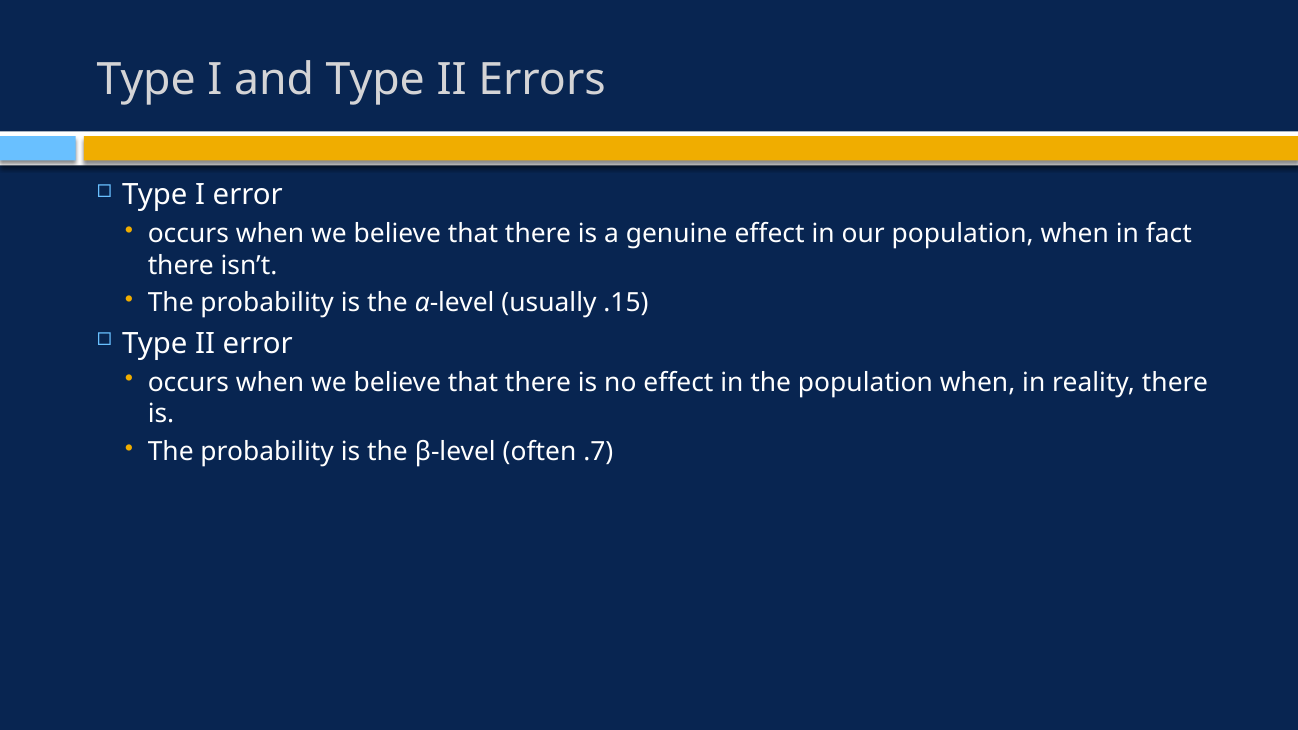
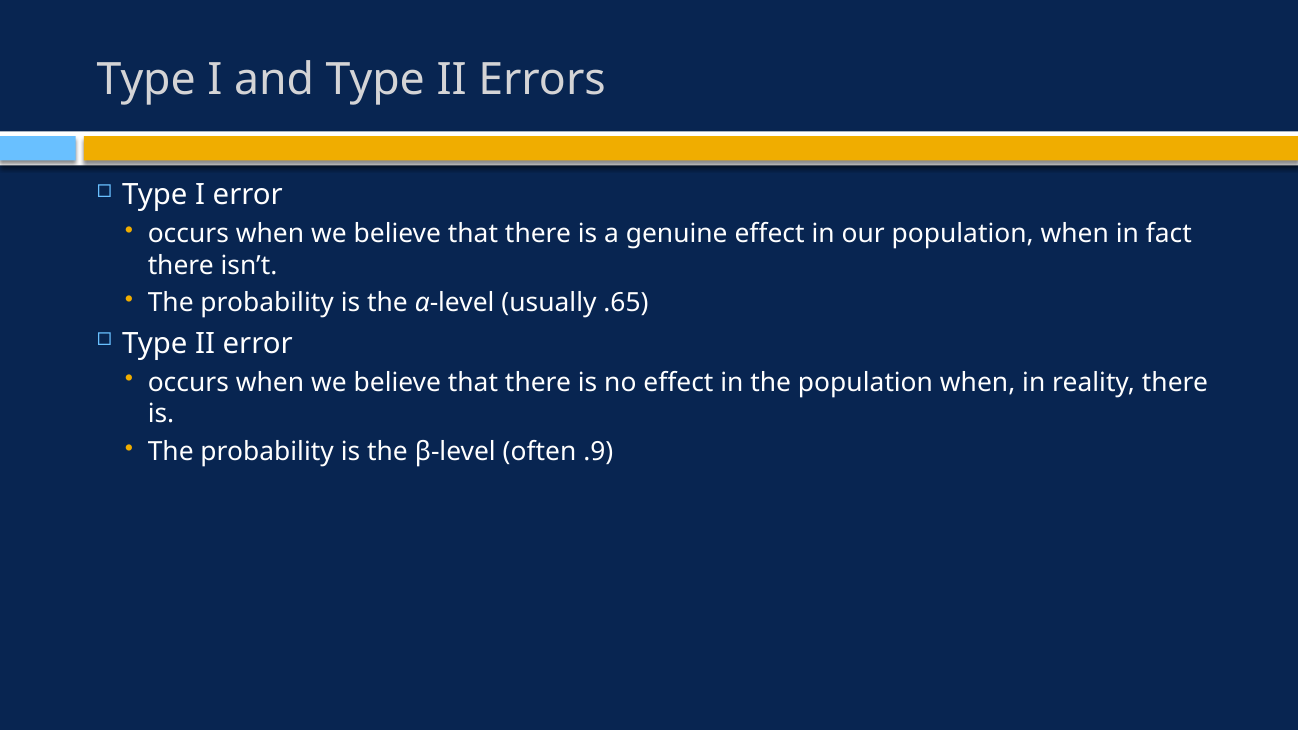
.15: .15 -> .65 (626, 303)
.7: .7 -> .9 (598, 452)
